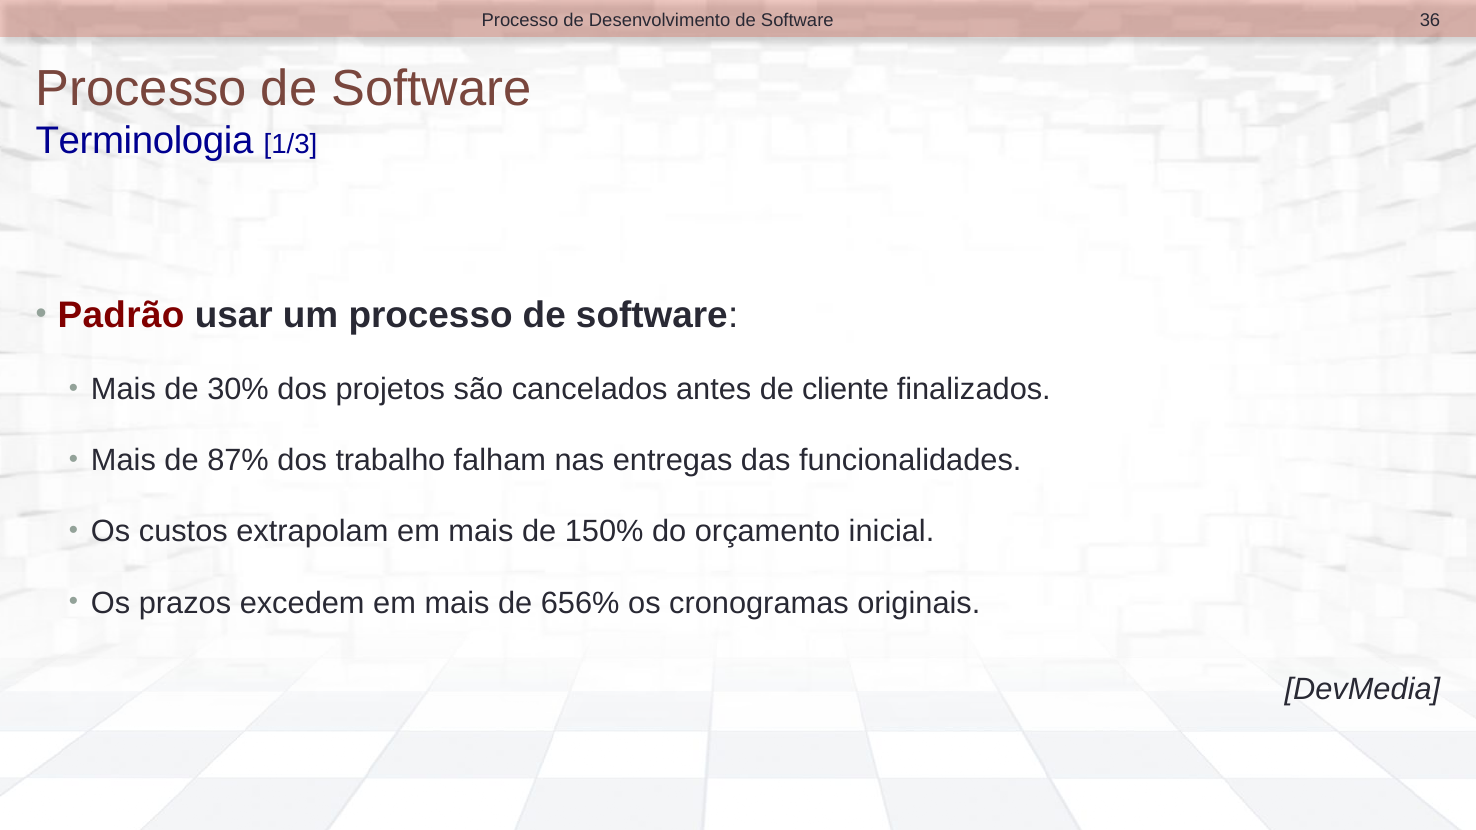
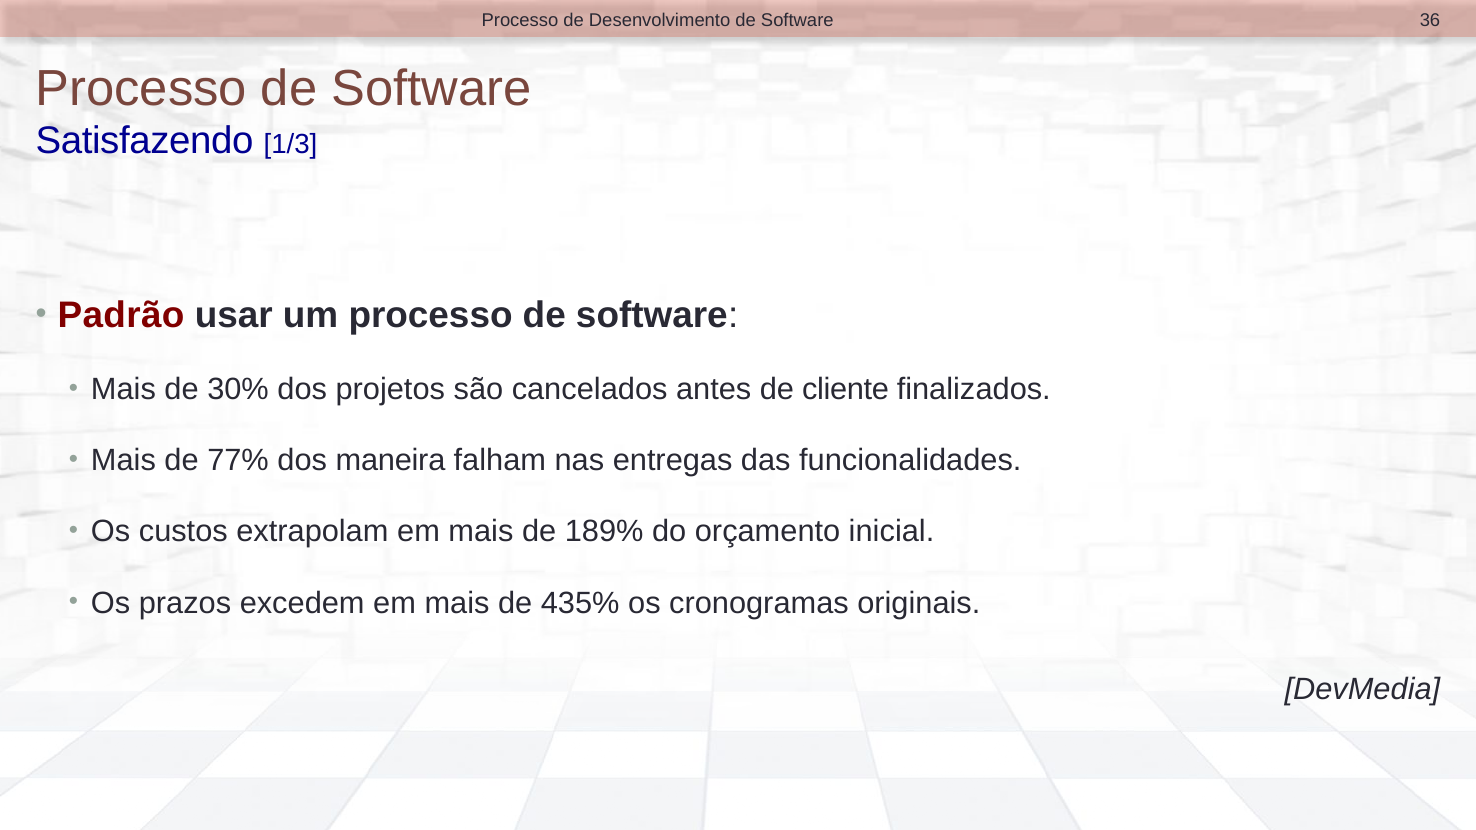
Terminologia: Terminologia -> Satisfazendo (145, 141)
87%: 87% -> 77% (238, 461)
trabalho: trabalho -> maneira (390, 461)
150%: 150% -> 189% (604, 532)
656%: 656% -> 435% (580, 603)
